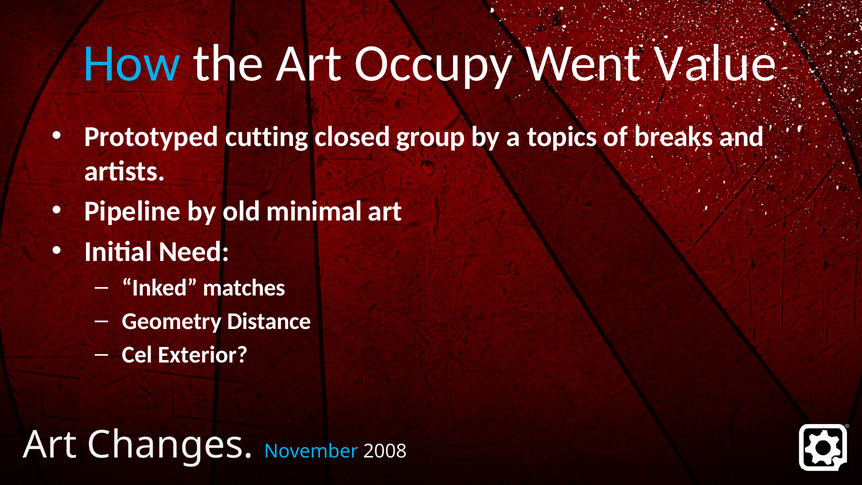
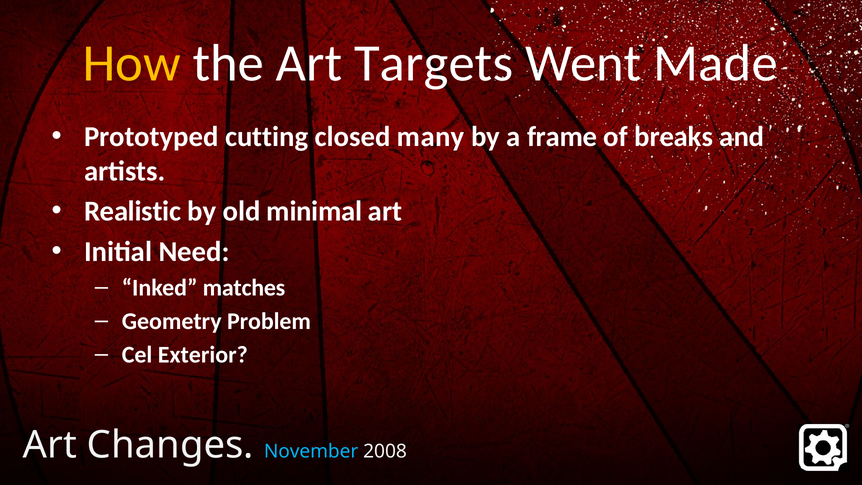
How colour: light blue -> yellow (132, 63)
Occupy: Occupy -> Targets (434, 63)
Value: Value -> Made (716, 63)
group: group -> many (431, 137)
topics: topics -> frame (562, 137)
Pipeline: Pipeline -> Realistic (133, 211)
Distance: Distance -> Problem (269, 321)
